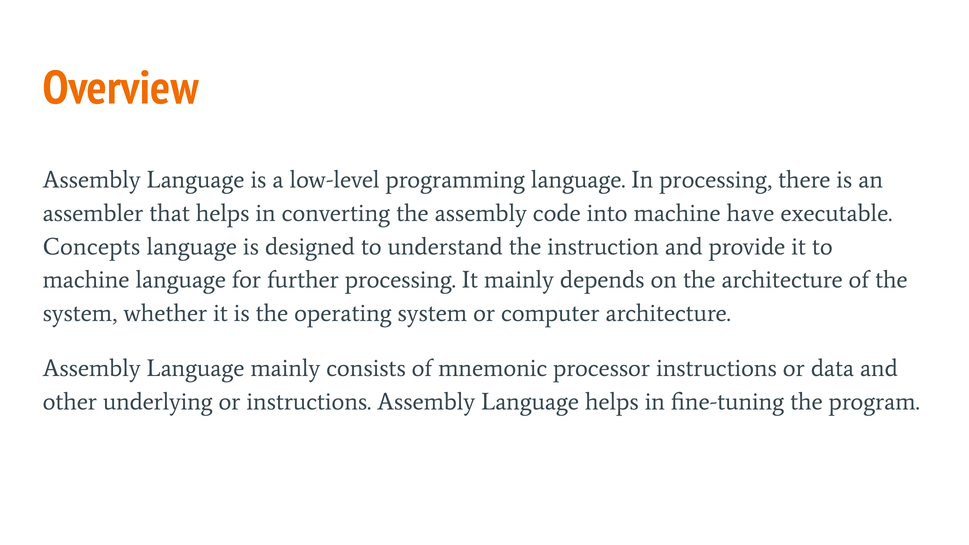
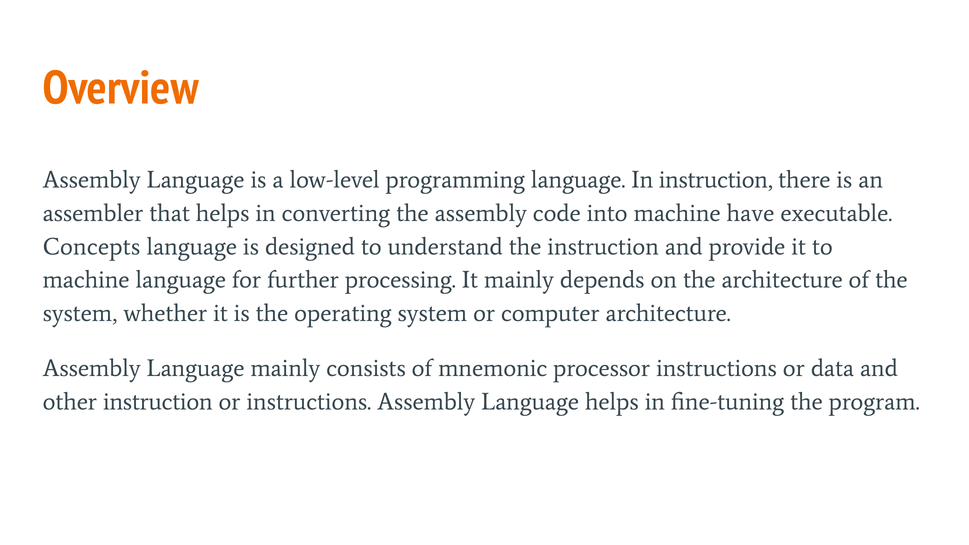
In processing: processing -> instruction (716, 180)
other underlying: underlying -> instruction (158, 402)
